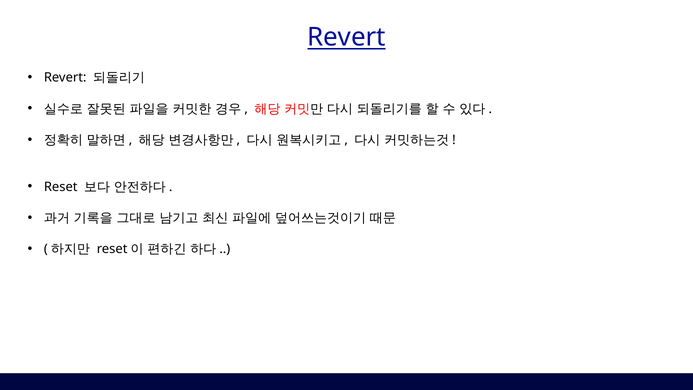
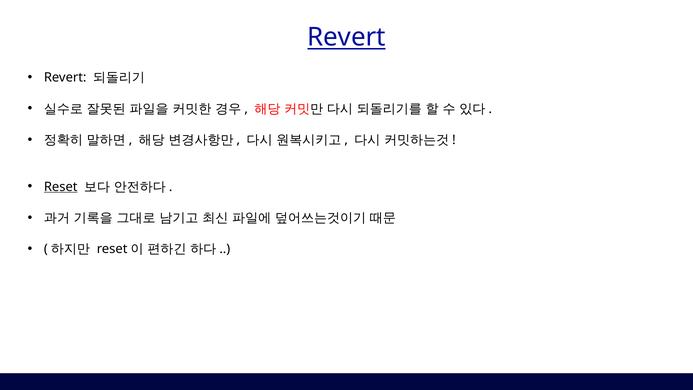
Reset underline: none -> present (61, 187)
